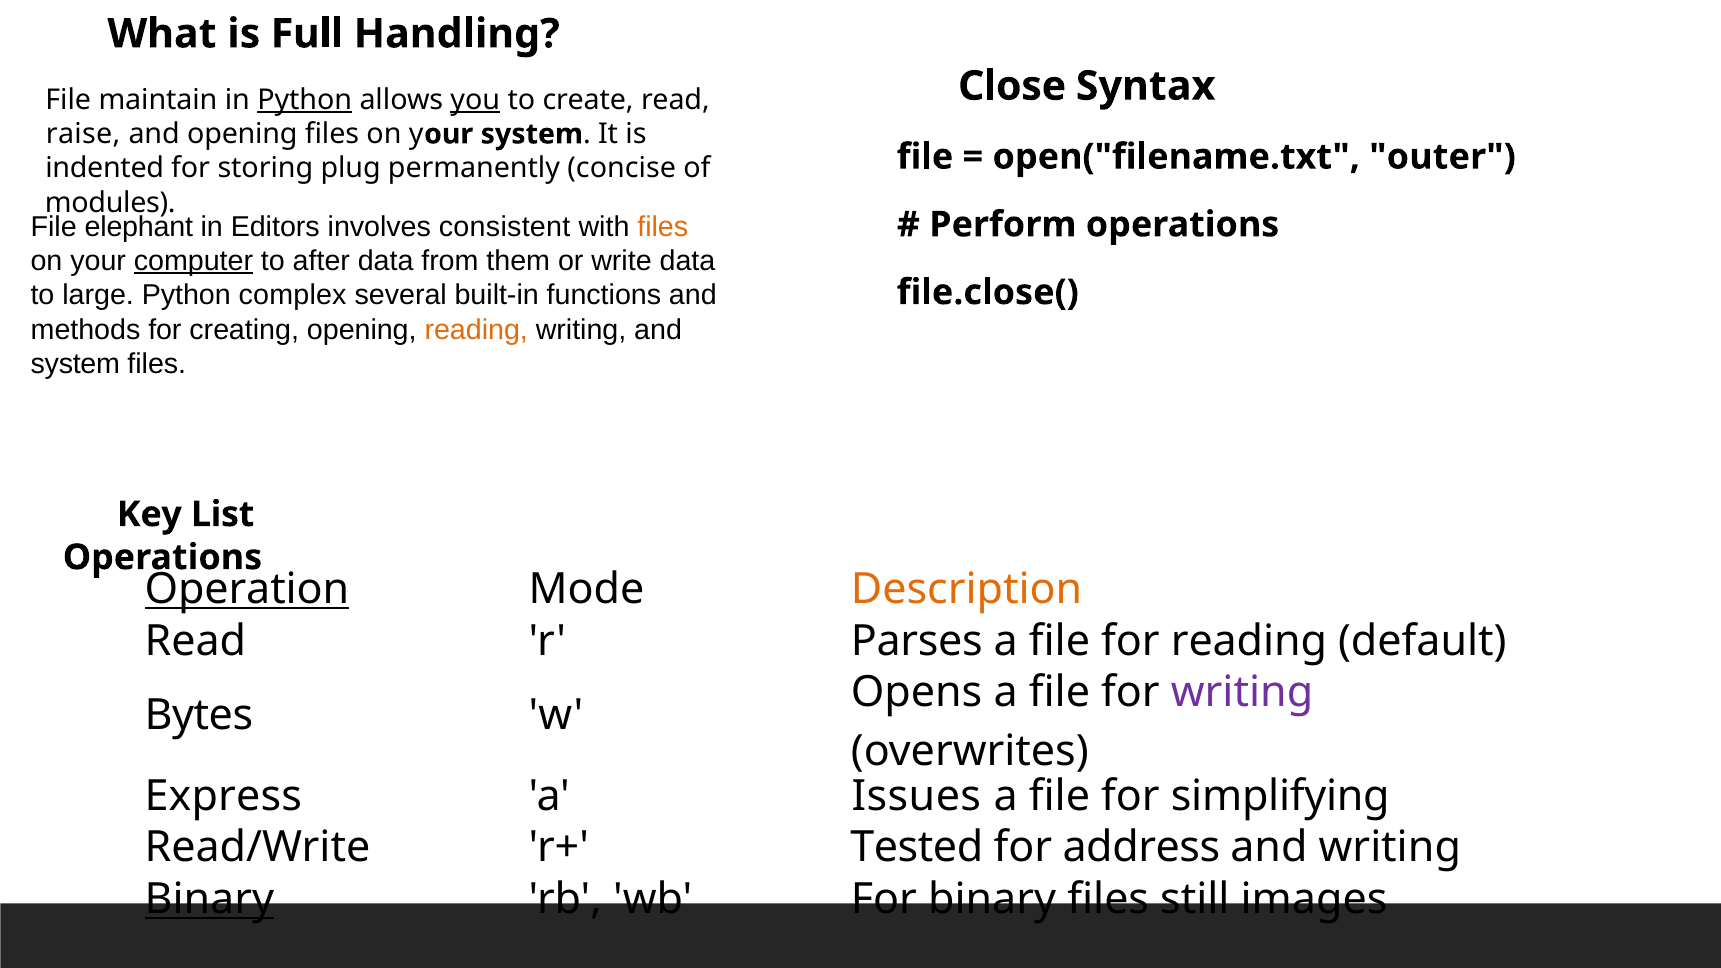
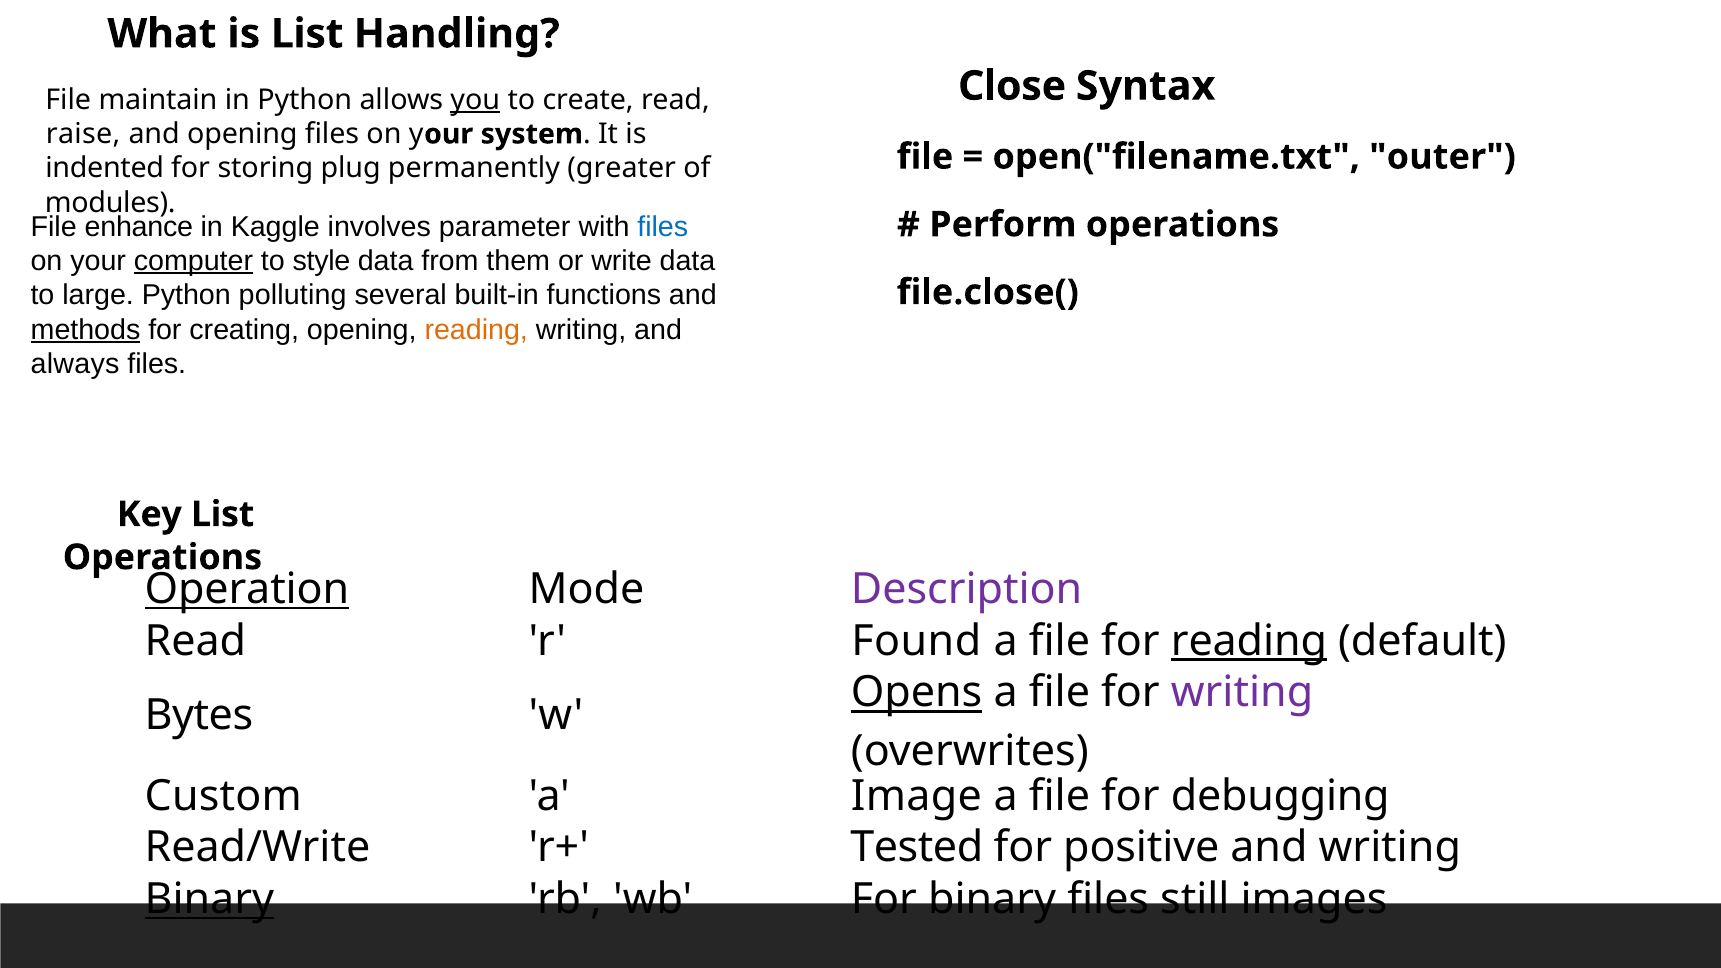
is Full: Full -> List (307, 34)
Python underline: present -> none (305, 100)
concise: concise -> greater (622, 168)
elephant: elephant -> enhance (139, 227)
Editors: Editors -> Kaggle (275, 227)
consistent: consistent -> parameter (505, 227)
files colour: orange -> blue (663, 227)
after: after -> style (321, 261)
complex: complex -> polluting (293, 295)
methods underline: none -> present (86, 330)
system: system -> always (75, 364)
Description colour: orange -> purple (967, 589)
Parses: Parses -> Found (916, 641)
reading underline: none -> present (1249, 641)
Opens underline: none -> present (917, 693)
Express: Express -> Custom (223, 796)
Issues: Issues -> Image (916, 796)
simplifying: simplifying -> debugging (1280, 796)
address: address -> positive (1141, 848)
